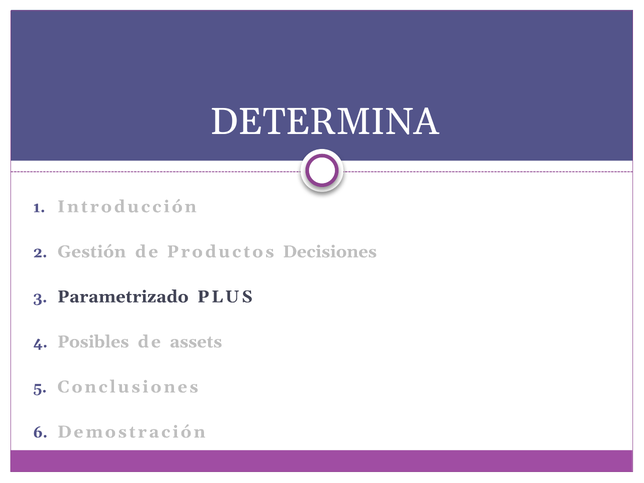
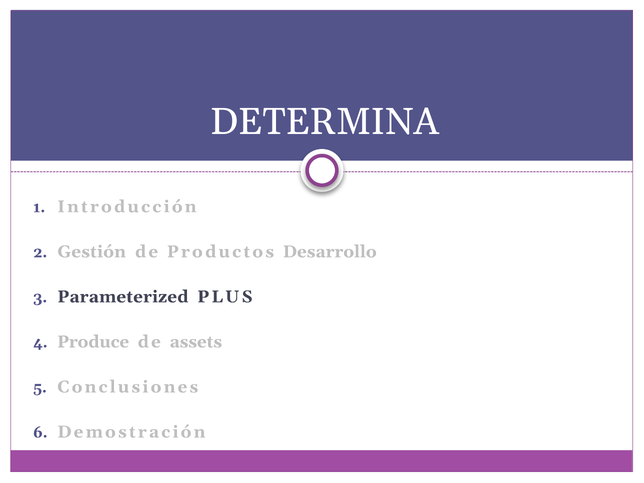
Decisiones: Decisiones -> Desarrollo (330, 252)
Parametrizado: Parametrizado -> Parameterized (123, 297)
Posibles: Posibles -> Produce (93, 342)
